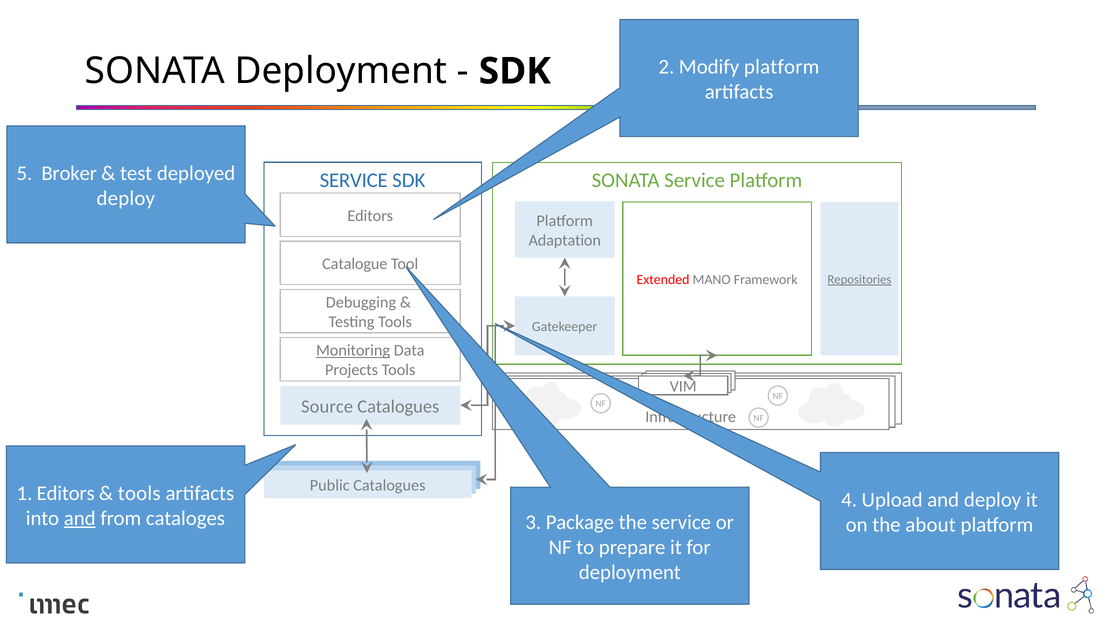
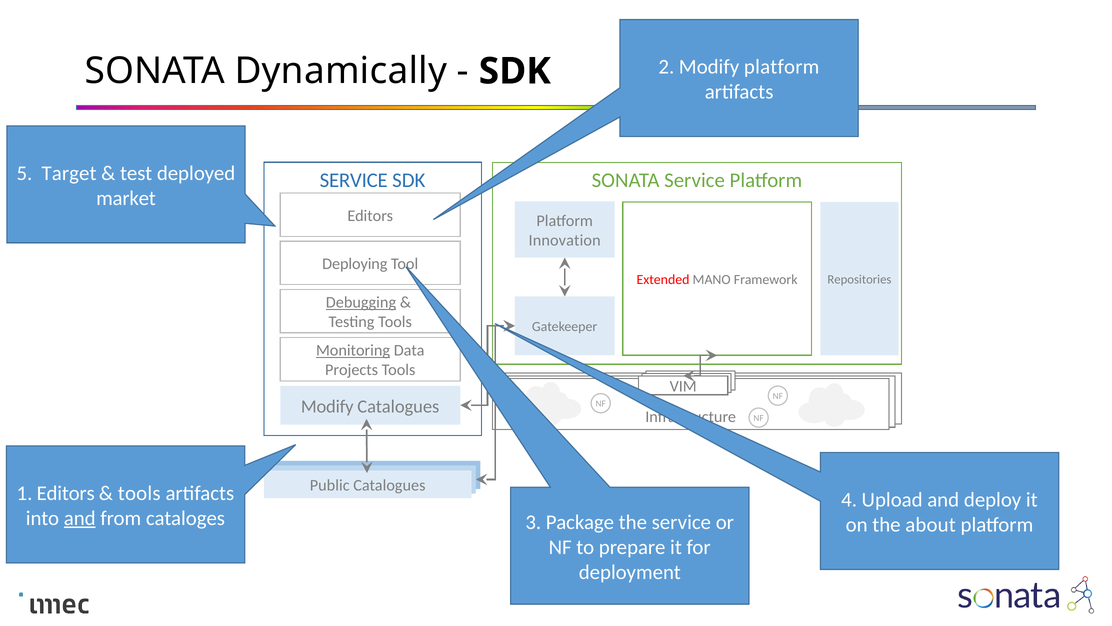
SONATA Deployment: Deployment -> Dynamically (341, 71)
Broker: Broker -> Target (69, 173)
deploy: deploy -> market (126, 198)
Adaptation: Adaptation -> Innovation (565, 240)
Catalogue: Catalogue -> Deploying (355, 264)
Repositories underline: present -> none (859, 279)
Debugging underline: none -> present (361, 302)
Source: Source -> Modify (327, 406)
